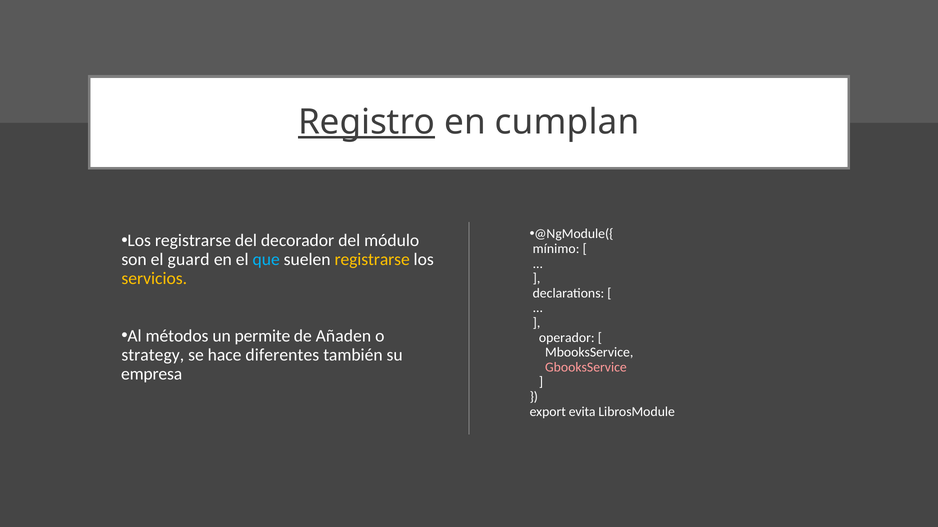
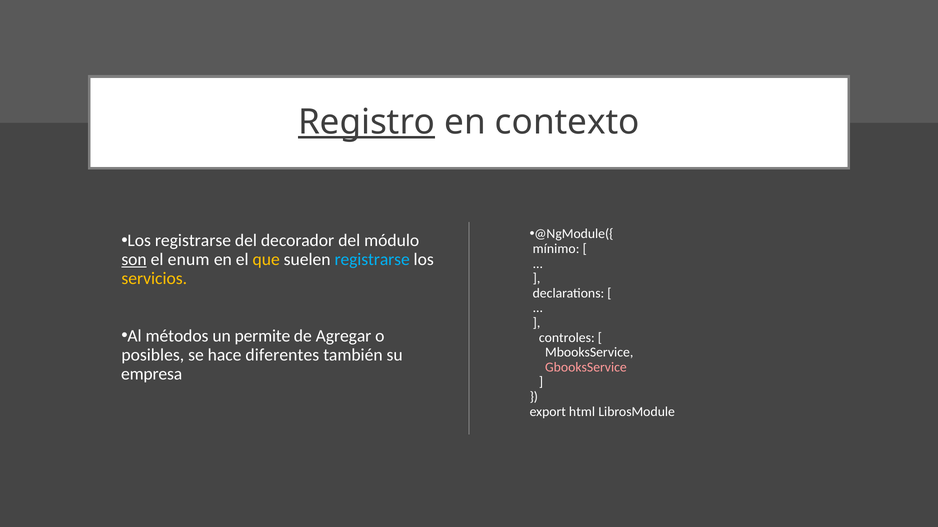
cumplan: cumplan -> contexto (567, 122)
son underline: none -> present (134, 260)
guard: guard -> enum (189, 260)
que colour: light blue -> yellow (266, 260)
registrarse colour: yellow -> light blue (372, 260)
Añaden: Añaden -> Agregar (344, 336)
operador: operador -> controles (567, 338)
strategy: strategy -> posibles (153, 355)
evita: evita -> html (582, 412)
